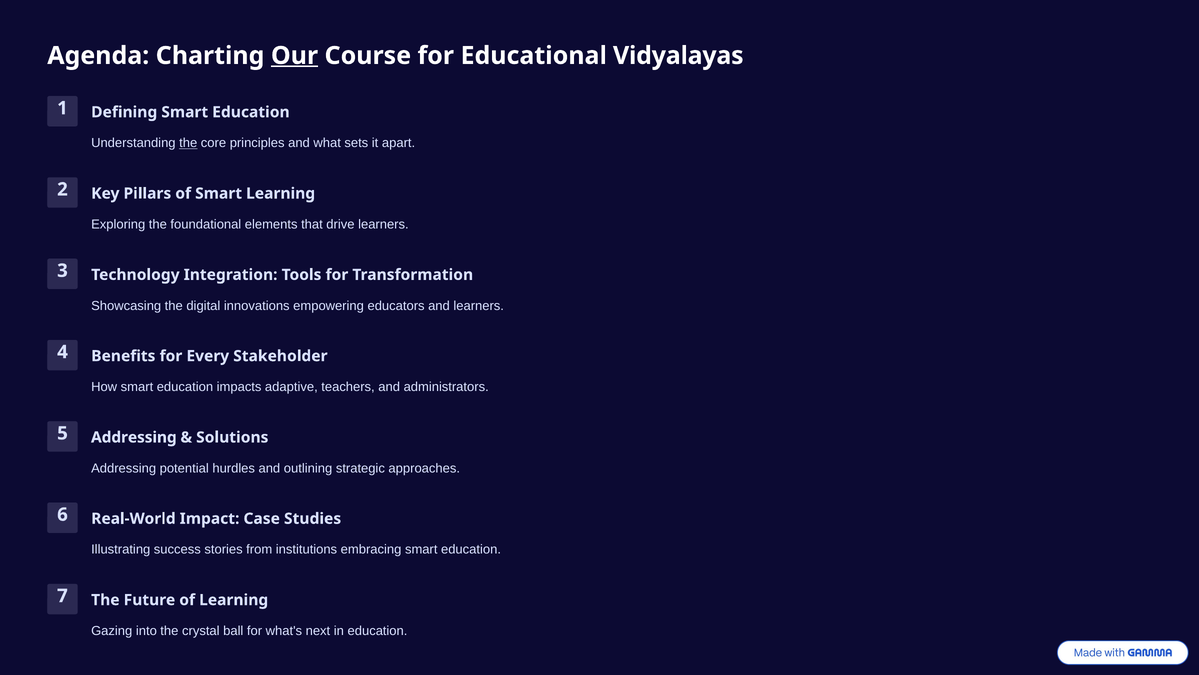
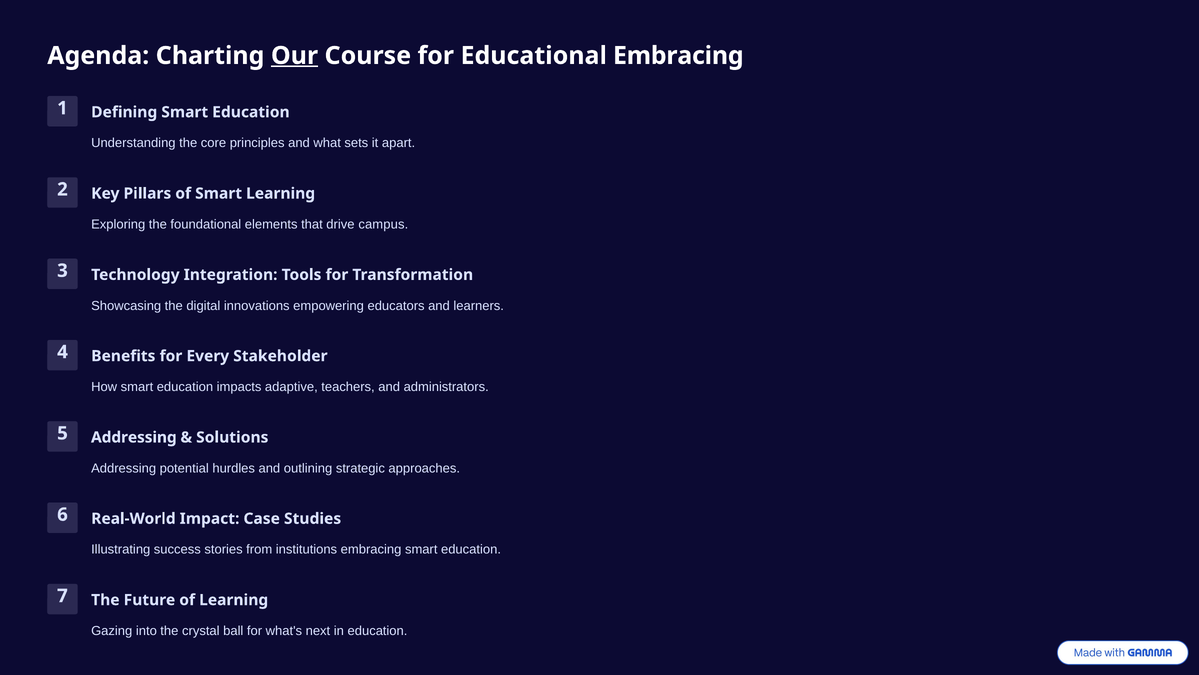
Educational Vidyalayas: Vidyalayas -> Embracing (678, 56)
the underline: present -> none (188, 143)
drive learners: learners -> campus (383, 224)
